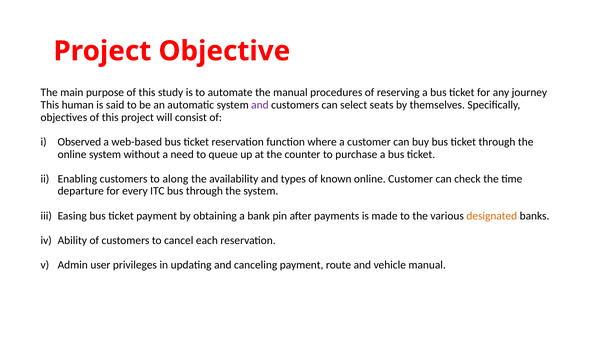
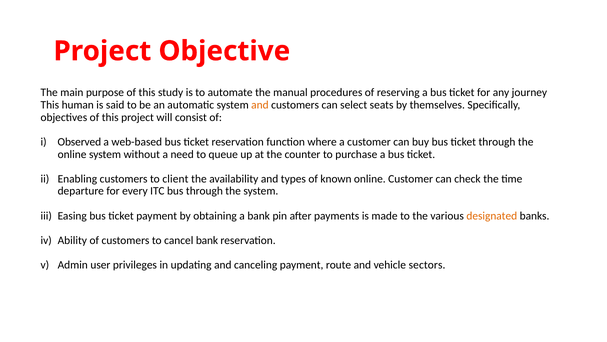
and colour: purple -> orange (260, 105)
along: along -> client (175, 179)
cancel each: each -> bank (207, 240)
vehicle manual: manual -> sectors (427, 265)
